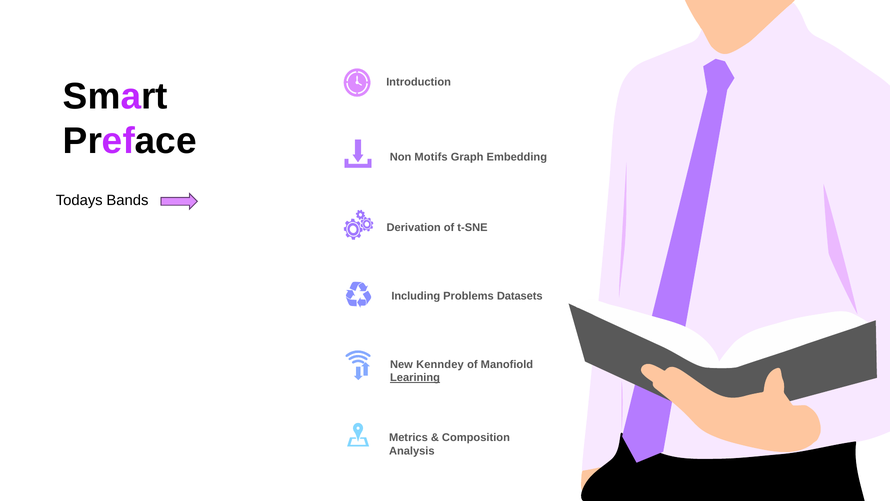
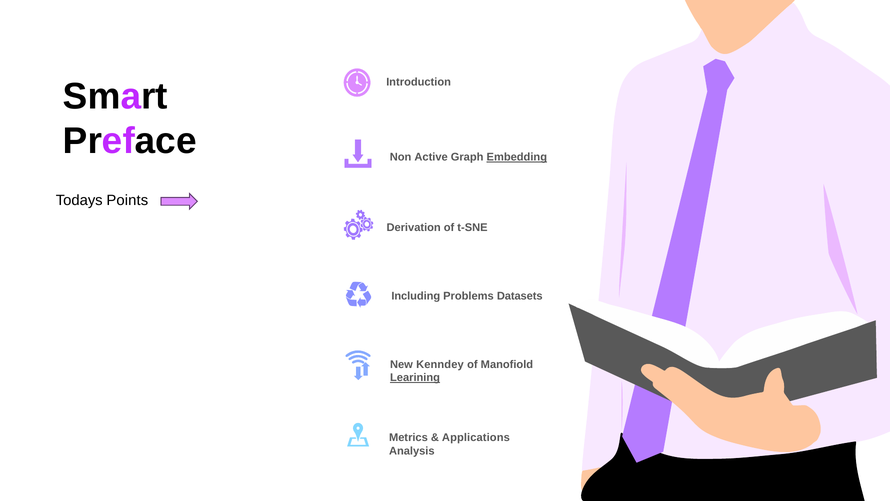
Motifs: Motifs -> Active (431, 157)
Embedding underline: none -> present (517, 157)
Bands: Bands -> Points (127, 200)
Composition: Composition -> Applications (476, 437)
